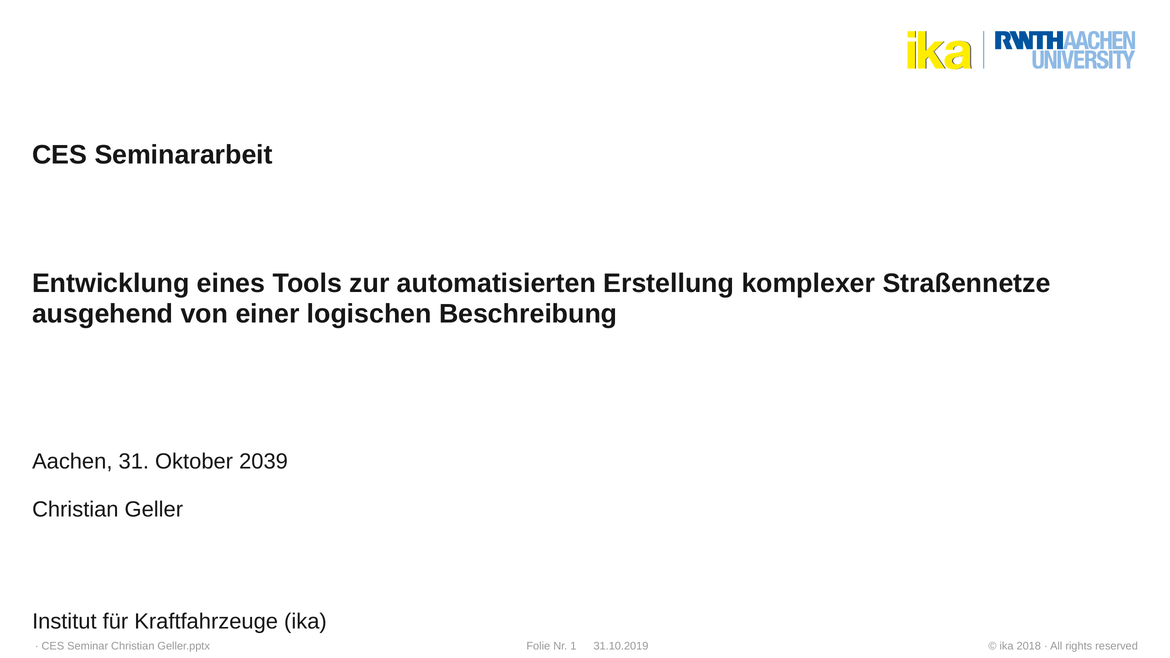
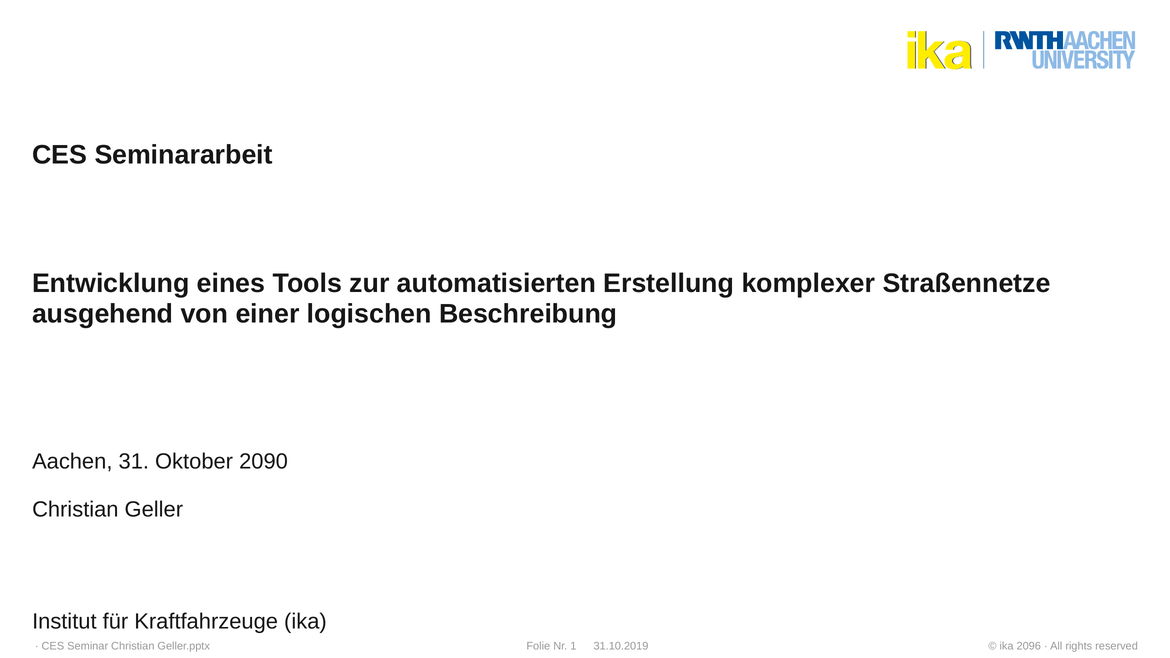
2039: 2039 -> 2090 (264, 461)
2018: 2018 -> 2096 (1029, 646)
